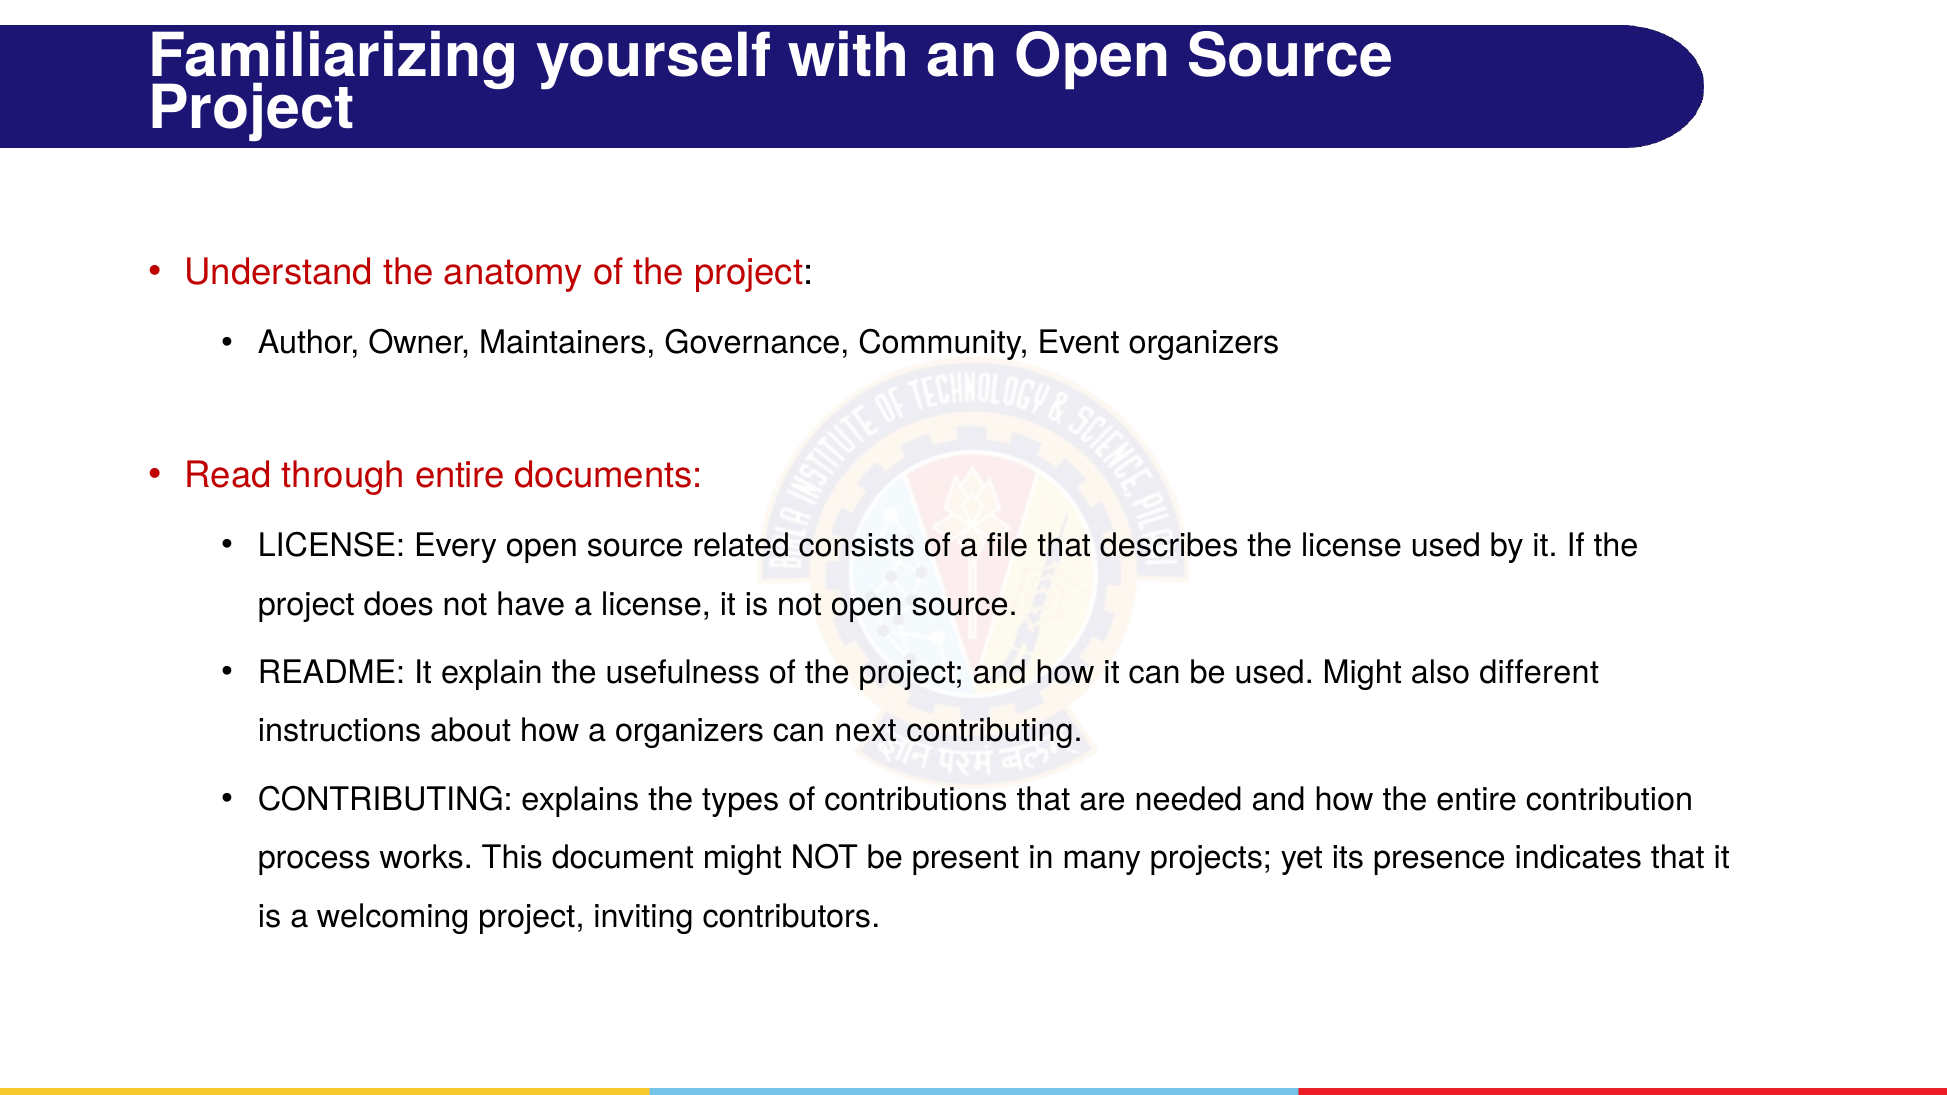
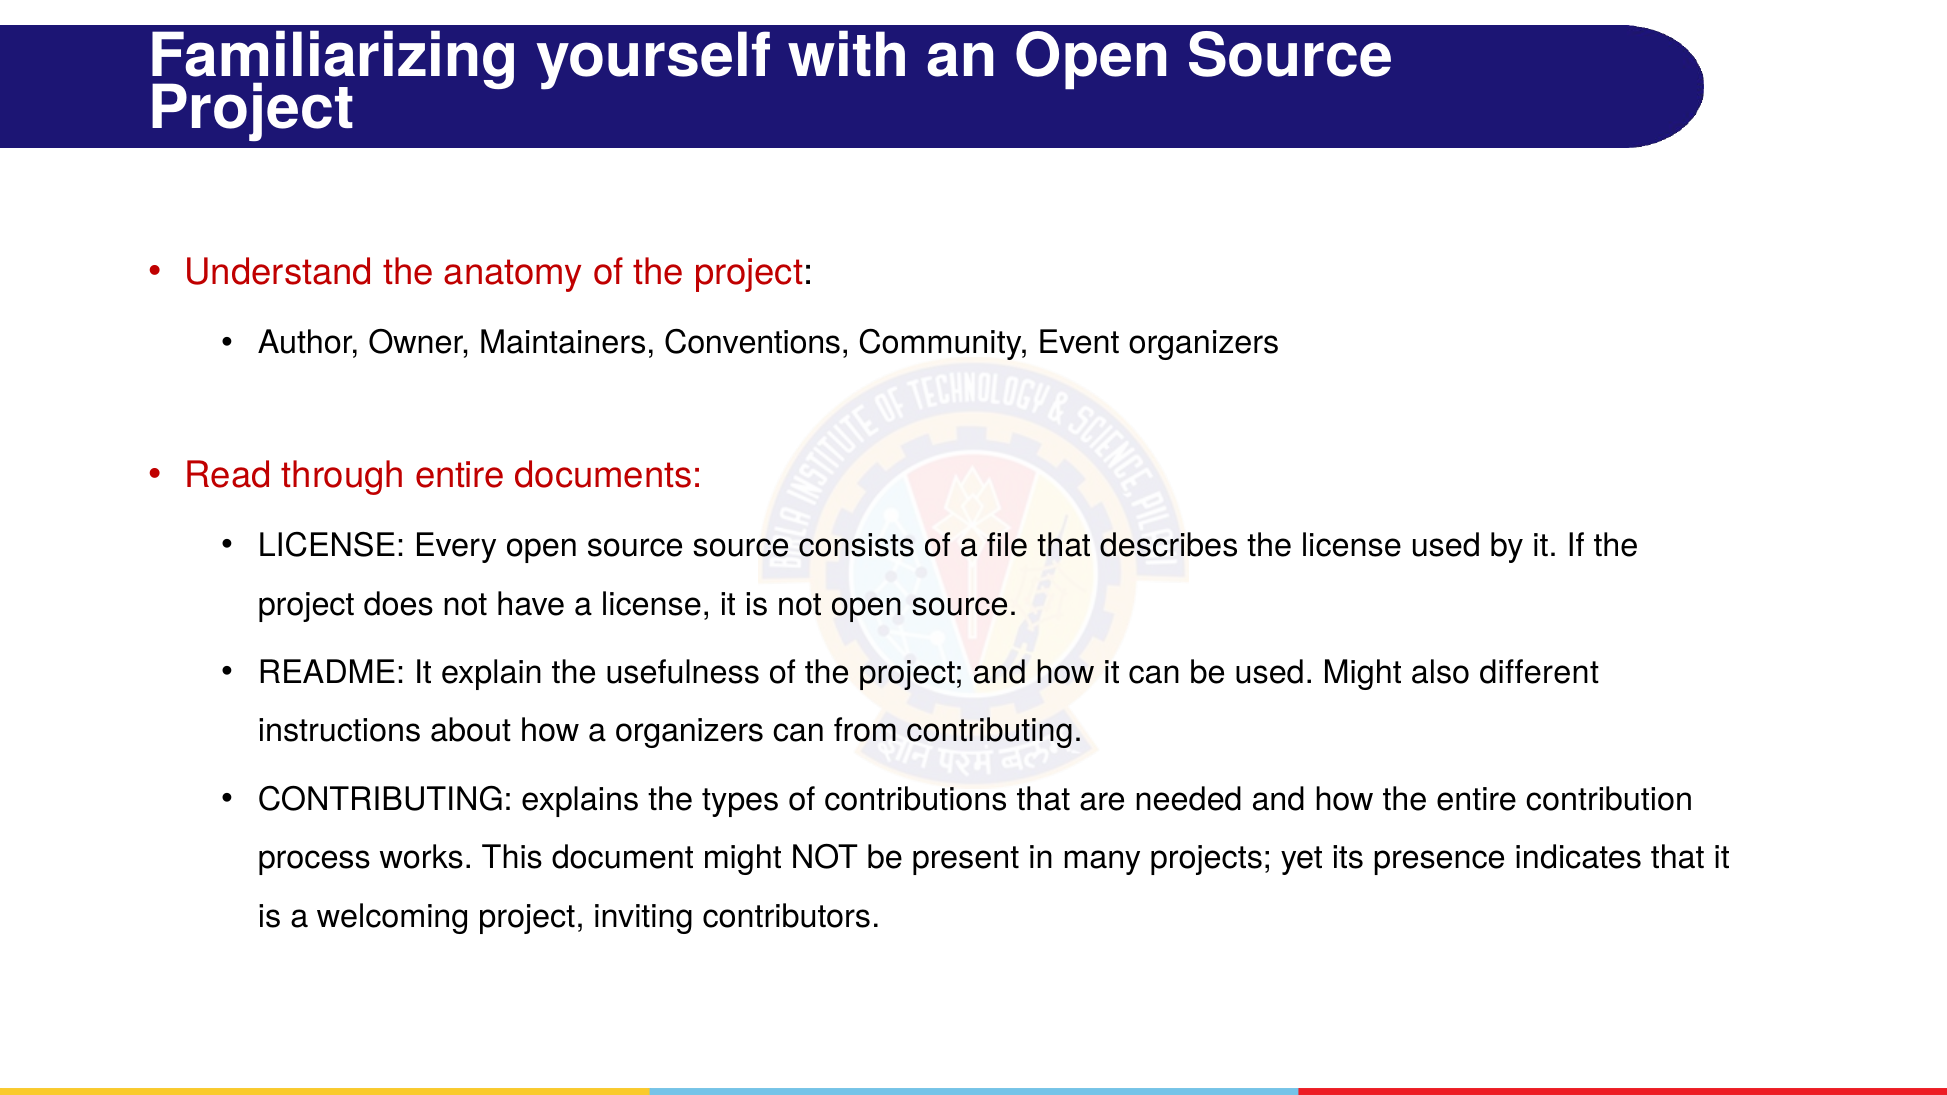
Governance: Governance -> Conventions (757, 343)
source related: related -> source (741, 546)
next: next -> from (866, 731)
